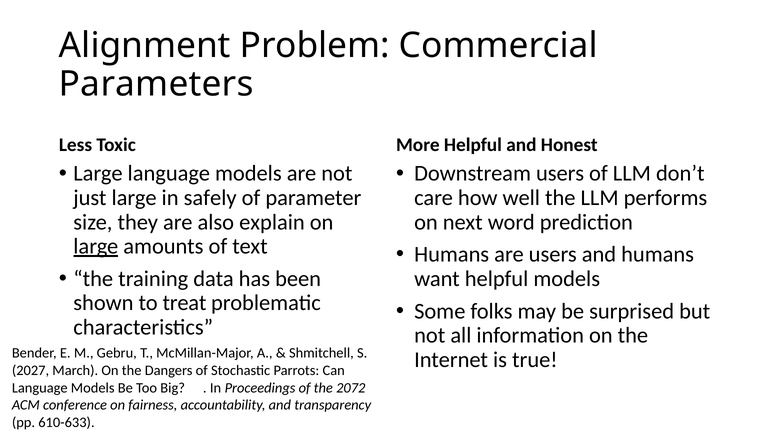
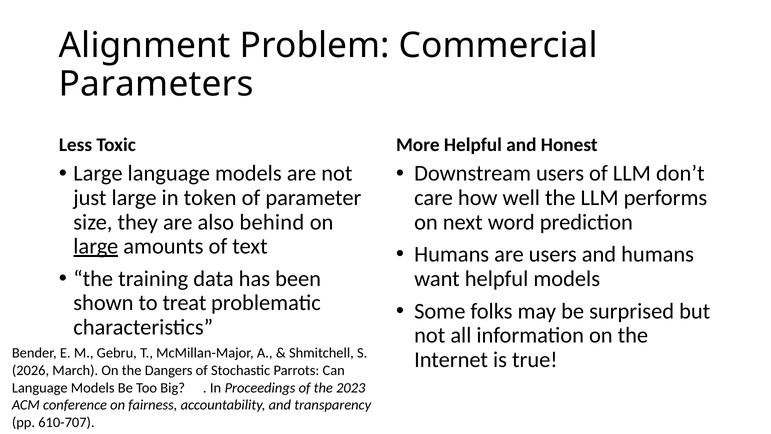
safely: safely -> token (210, 198)
explain: explain -> behind (272, 222)
2027: 2027 -> 2026 (31, 370)
2072: 2072 -> 2023 (351, 387)
610-633: 610-633 -> 610-707 (66, 422)
